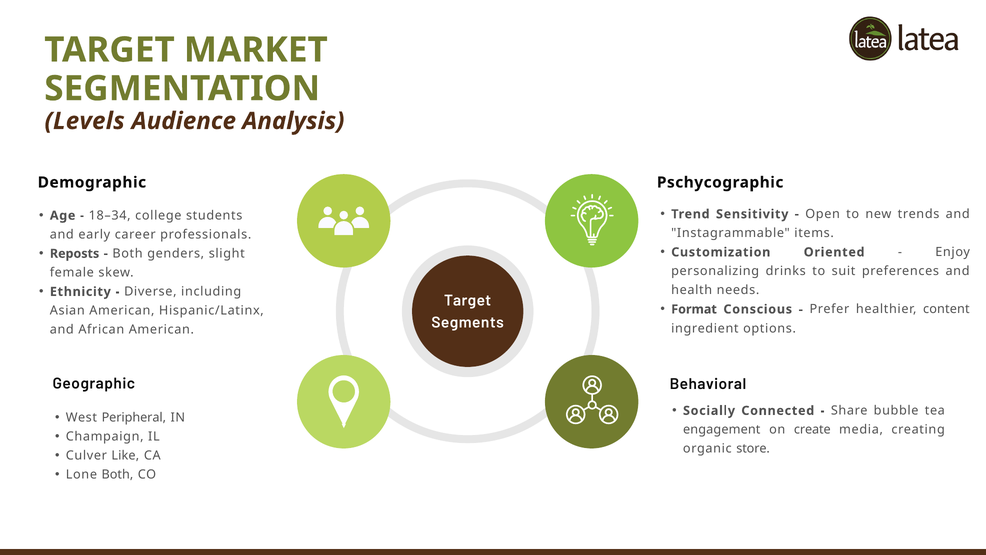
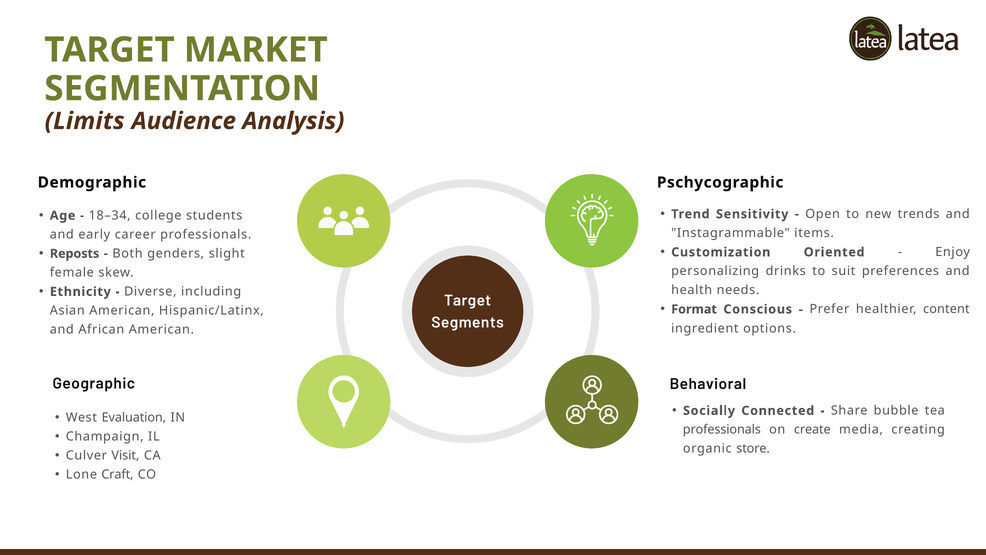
Levels: Levels -> Limits (85, 121)
Peripheral: Peripheral -> Evaluation (134, 417)
engagement: engagement -> professionals (722, 429)
Like: Like -> Visit (125, 455)
Lone Both: Both -> Craft (117, 474)
